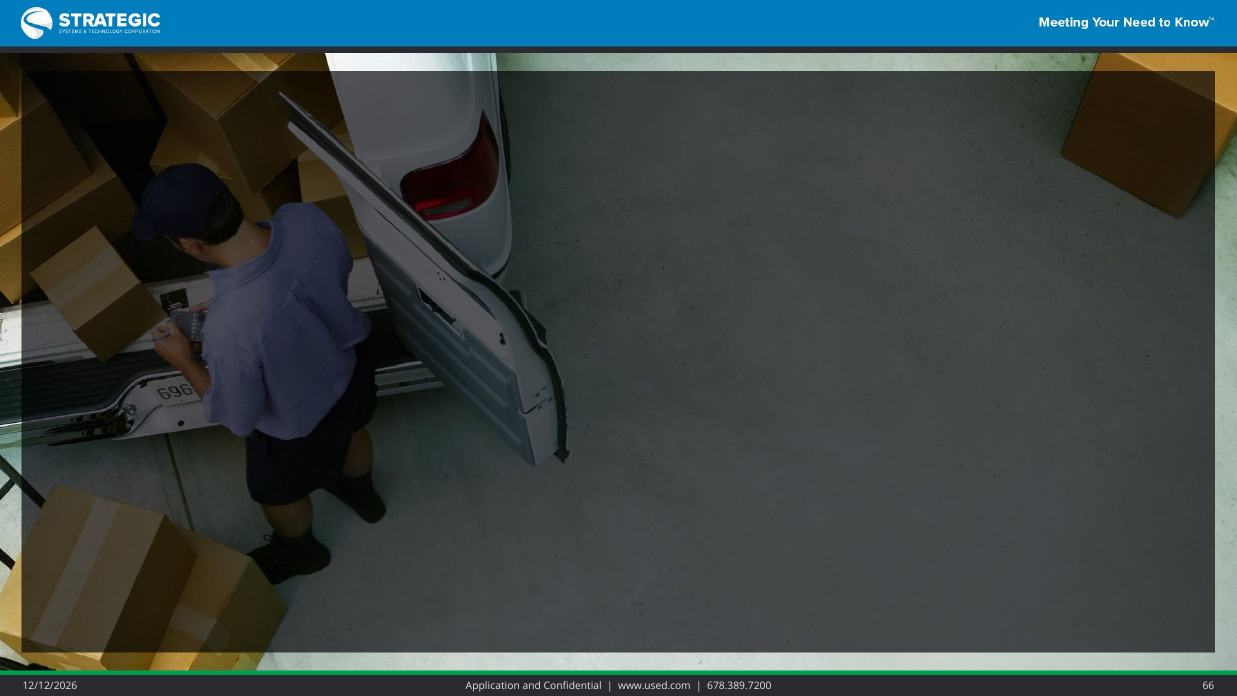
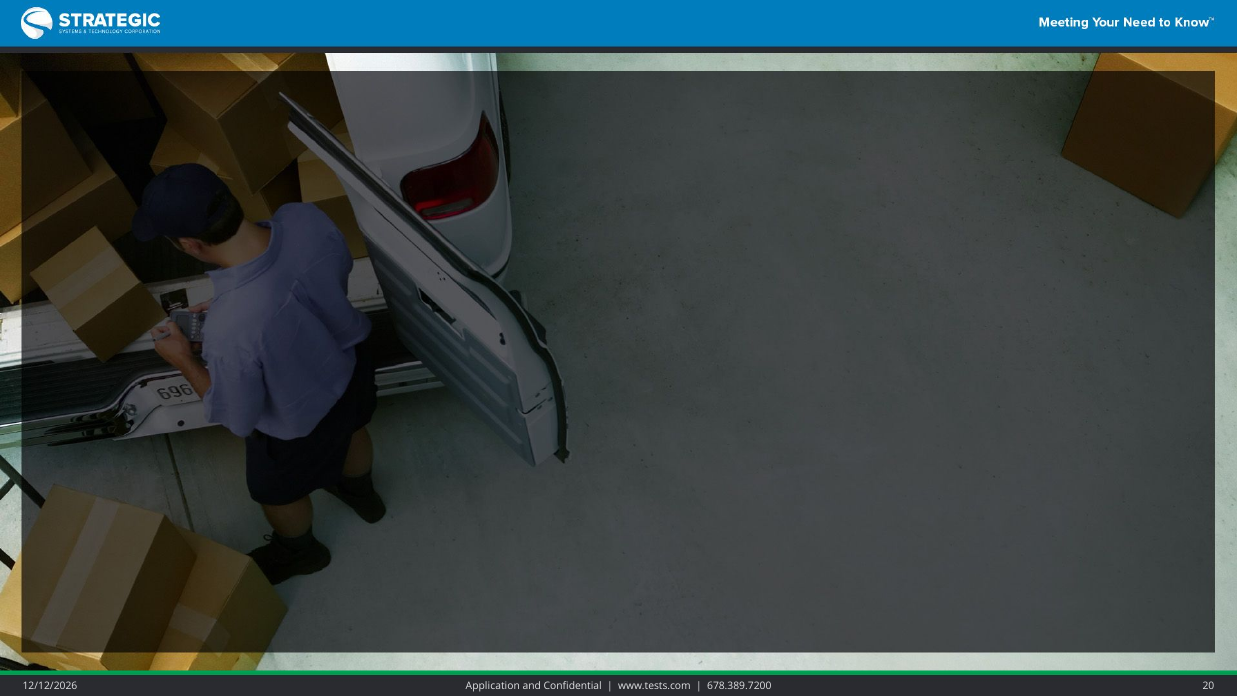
www.used.com: www.used.com -> www.tests.com (654, 686)
66: 66 -> 20 (1208, 686)
